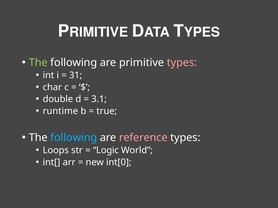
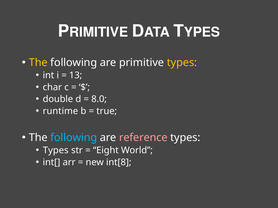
The colour: light green -> yellow (38, 63)
types colour: pink -> yellow (182, 63)
31: 31 -> 13 (76, 75)
3.1: 3.1 -> 8.0 (99, 99)
Loops: Loops -> Types (56, 151)
Logic: Logic -> Eight (106, 151)
int[0: int[0 -> int[8 (119, 163)
